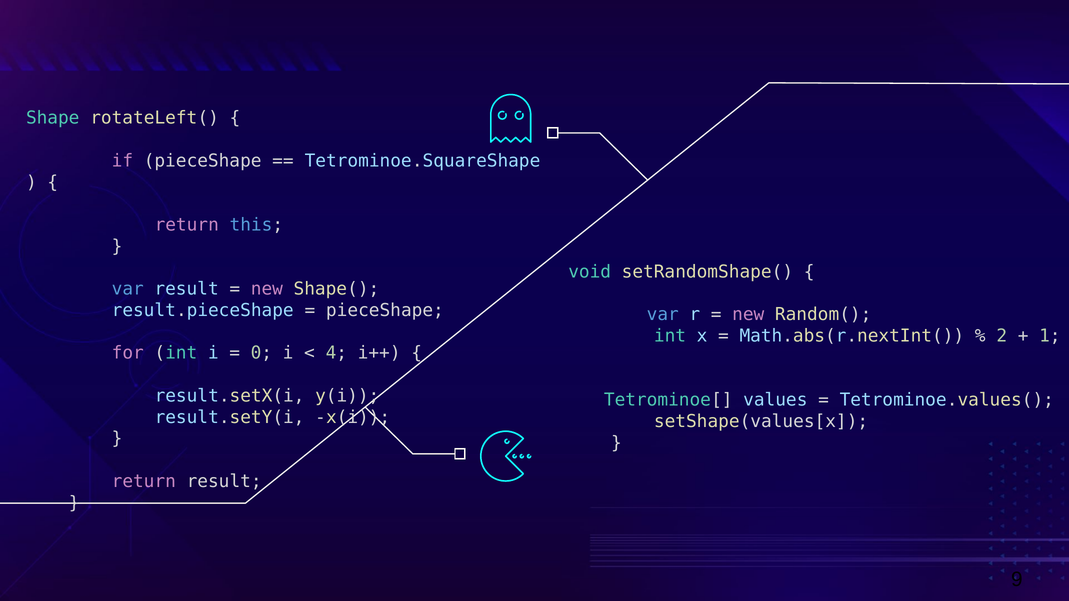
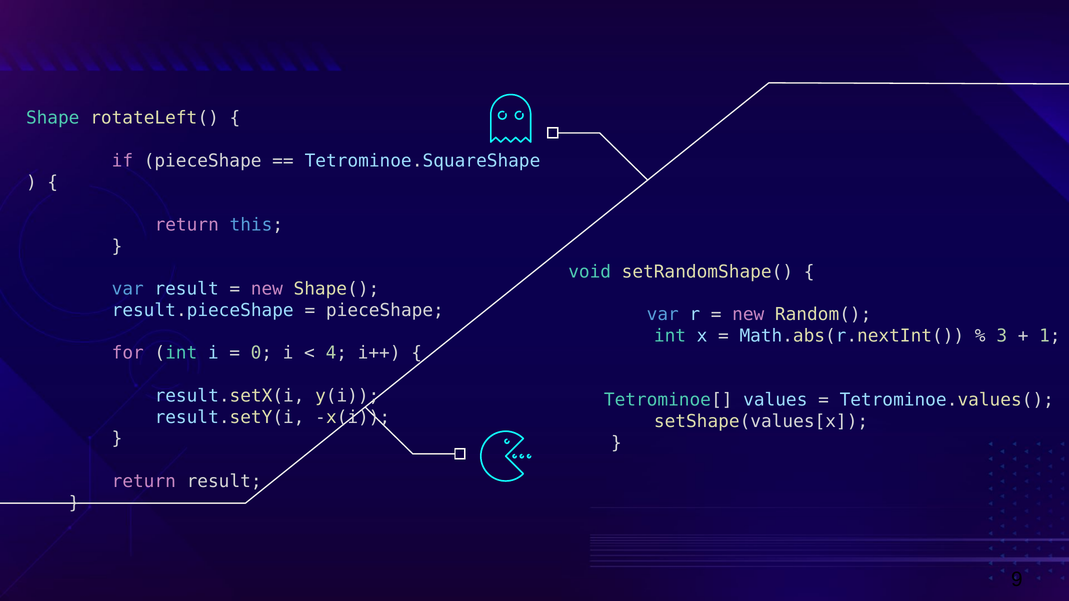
2: 2 -> 3 (1002, 336)
